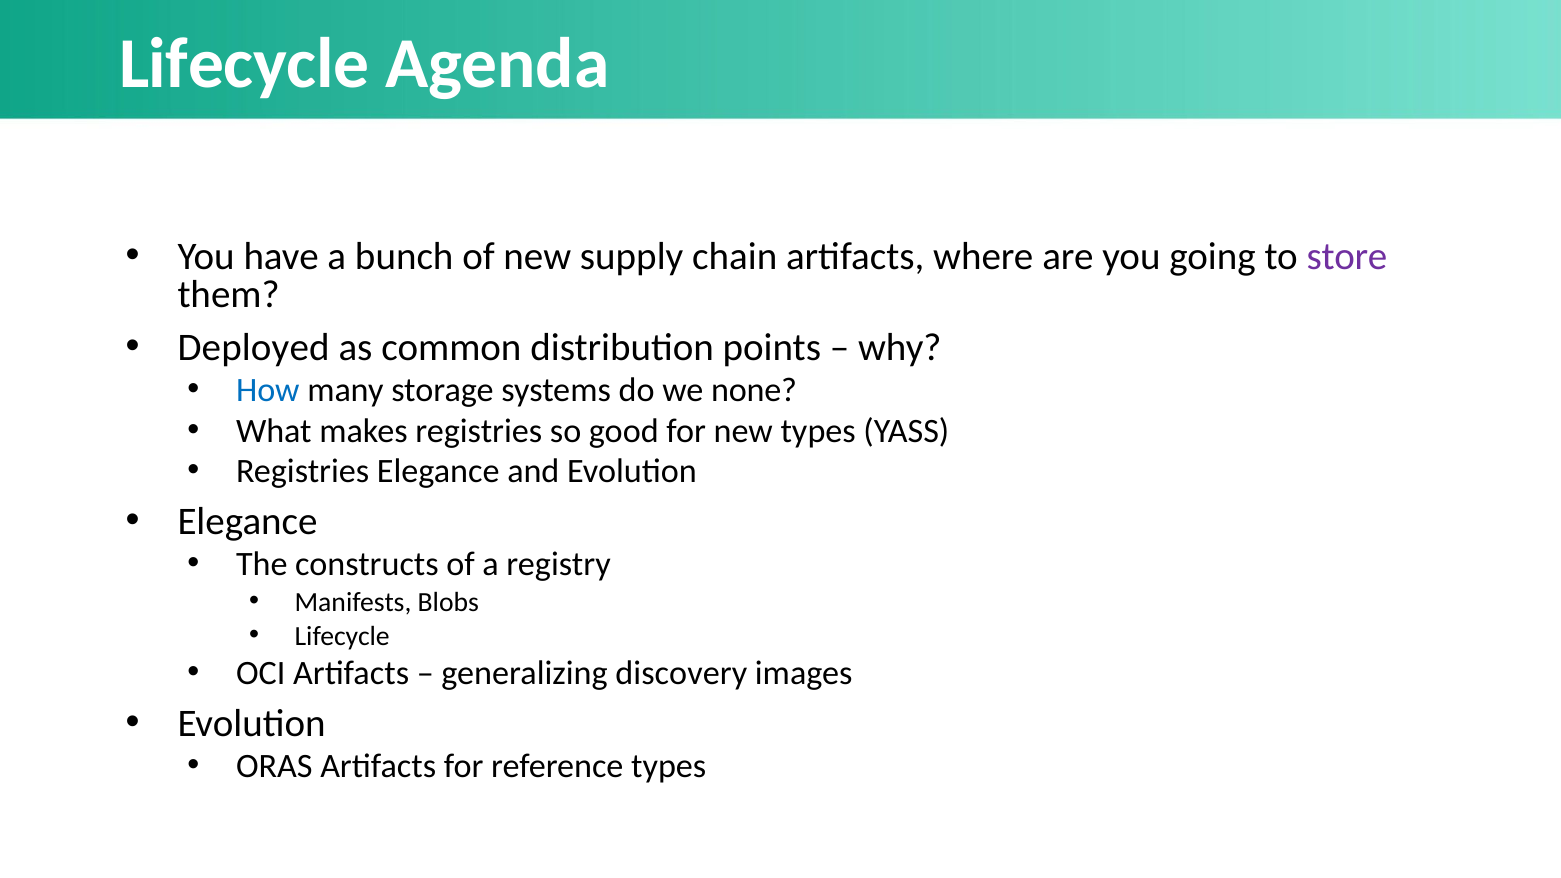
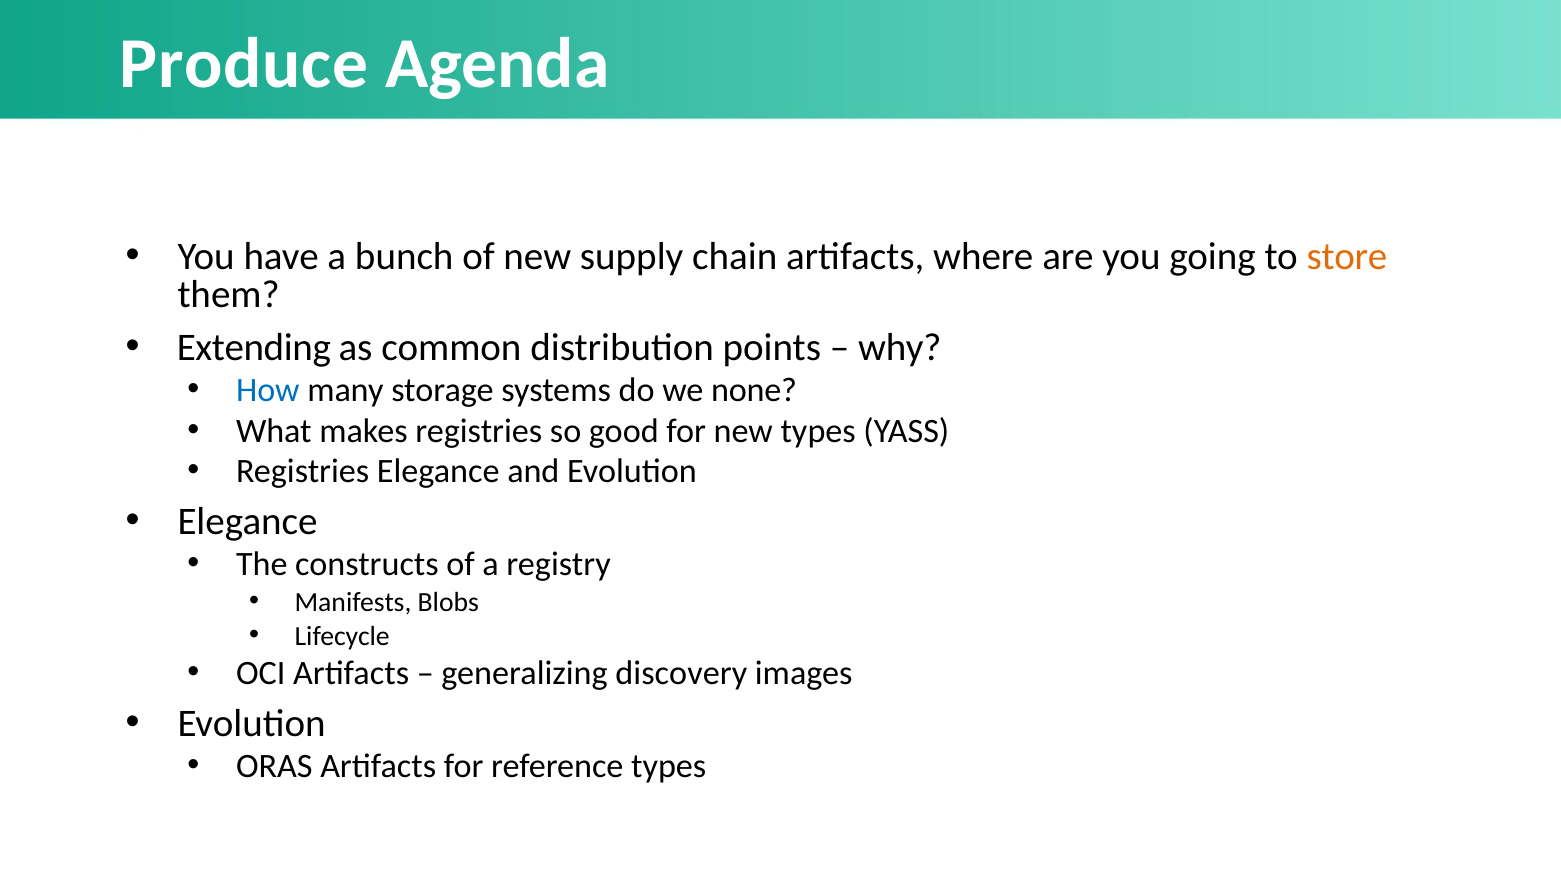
Lifecycle: Lifecycle -> Produce (244, 64)
store colour: purple -> orange (1347, 257)
Deployed: Deployed -> Extending (254, 348)
